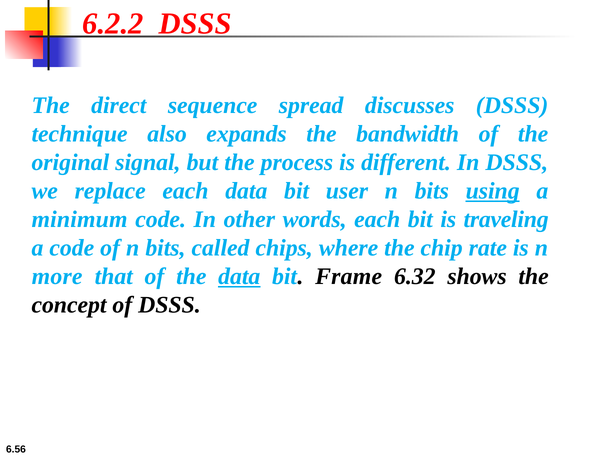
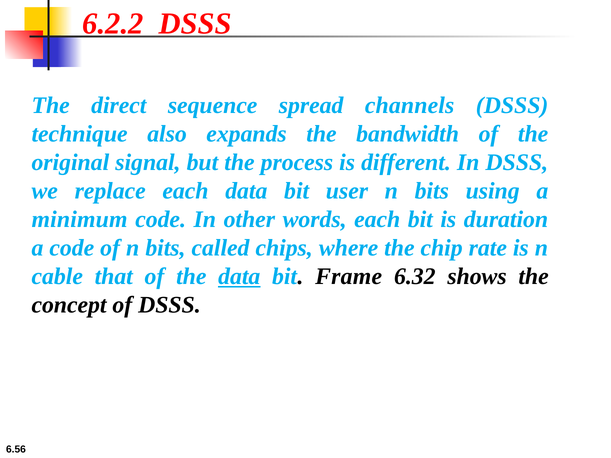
discusses: discusses -> channels (410, 105)
using underline: present -> none (493, 191)
traveling: traveling -> duration (506, 220)
more: more -> cable (57, 277)
